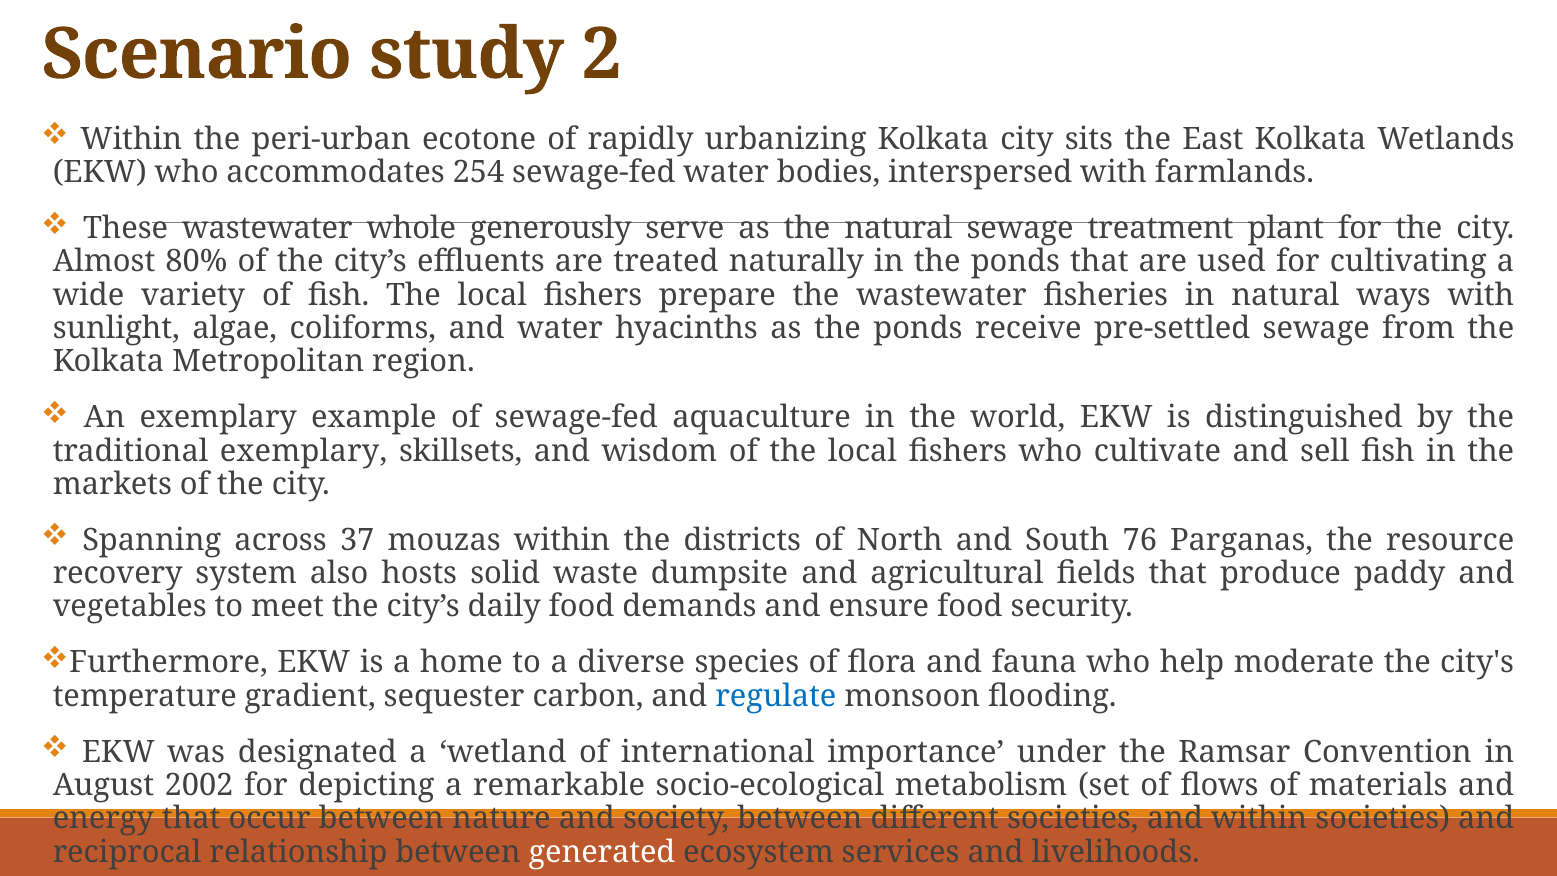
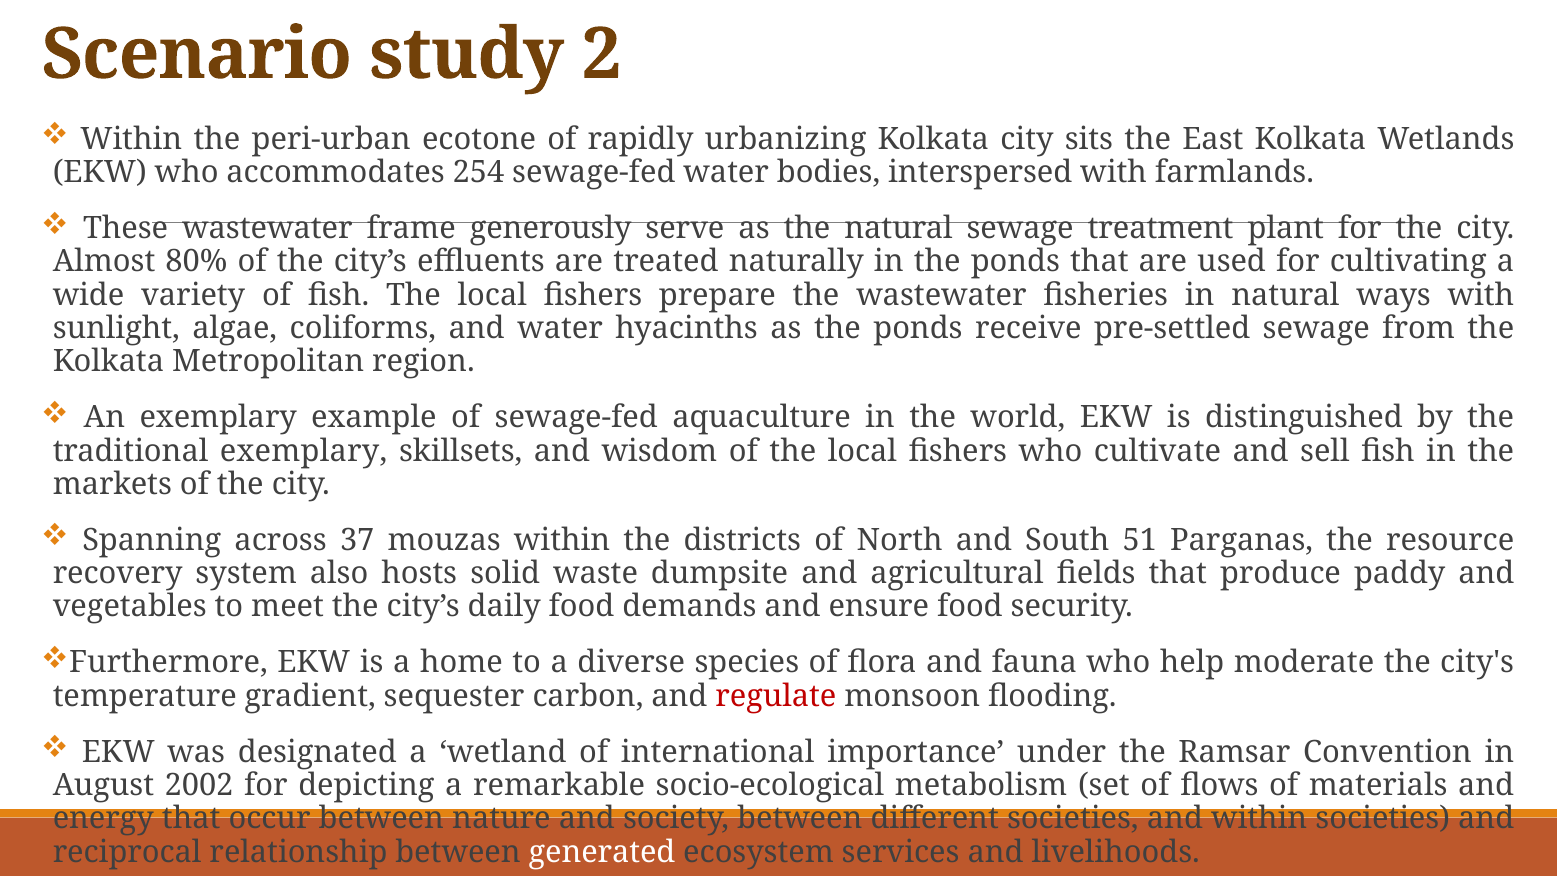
whole: whole -> frame (411, 228)
76: 76 -> 51 (1140, 540)
regulate colour: blue -> red (776, 696)
